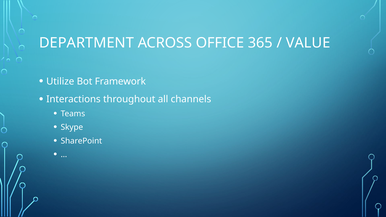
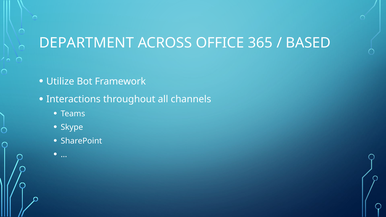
VALUE: VALUE -> BASED (308, 43)
